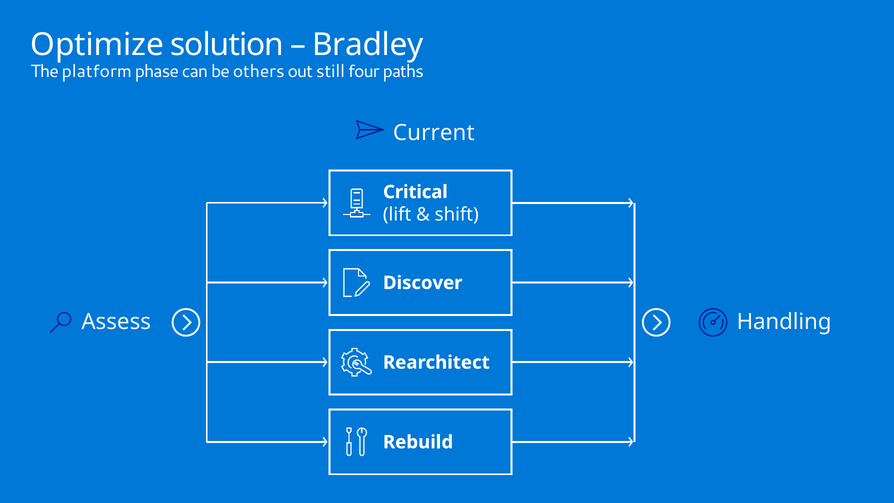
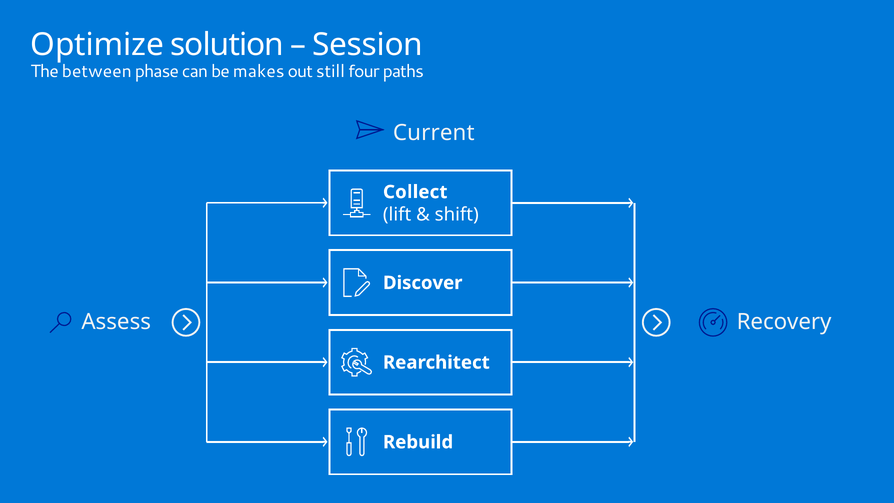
Bradley: Bradley -> Session (368, 45)
platform: platform -> between (97, 72)
others: others -> makes (259, 72)
Critical: Critical -> Collect (415, 192)
Handling: Handling -> Recovery (784, 322)
